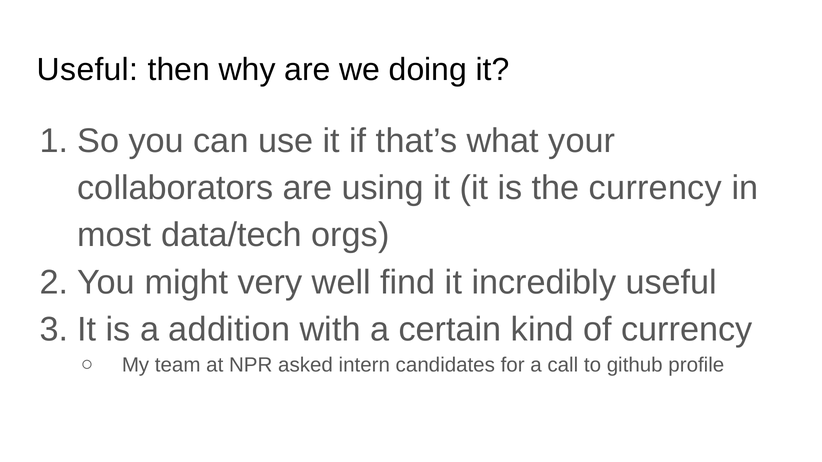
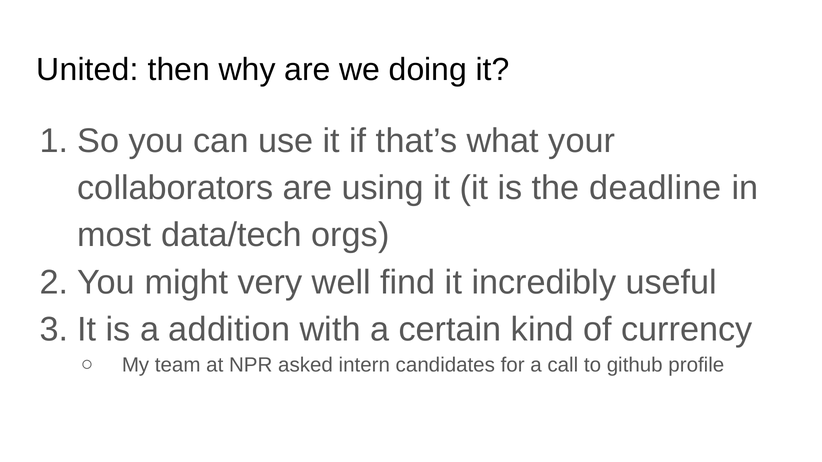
Useful: Useful -> United (88, 70)
the currency: currency -> deadline (655, 188)
